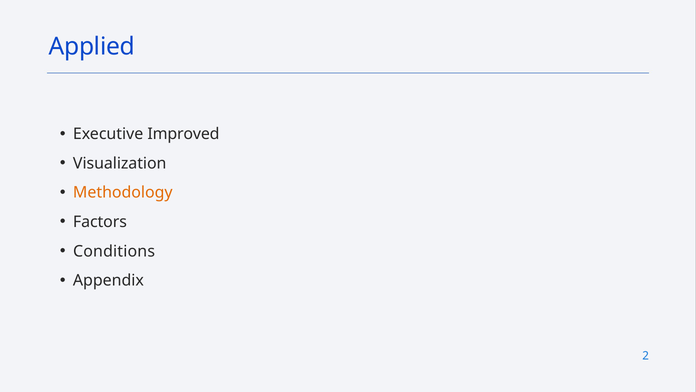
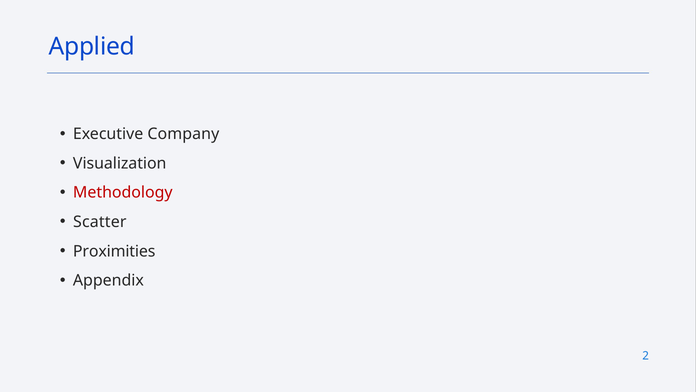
Improved: Improved -> Company (183, 134)
Methodology colour: orange -> red (123, 192)
Factors: Factors -> Scatter (100, 222)
Conditions: Conditions -> Proximities (114, 251)
